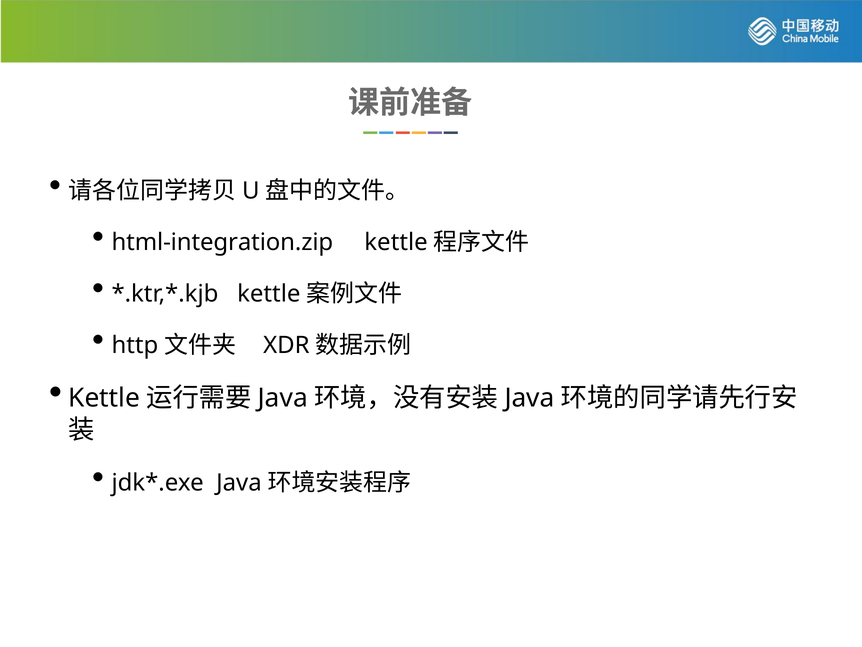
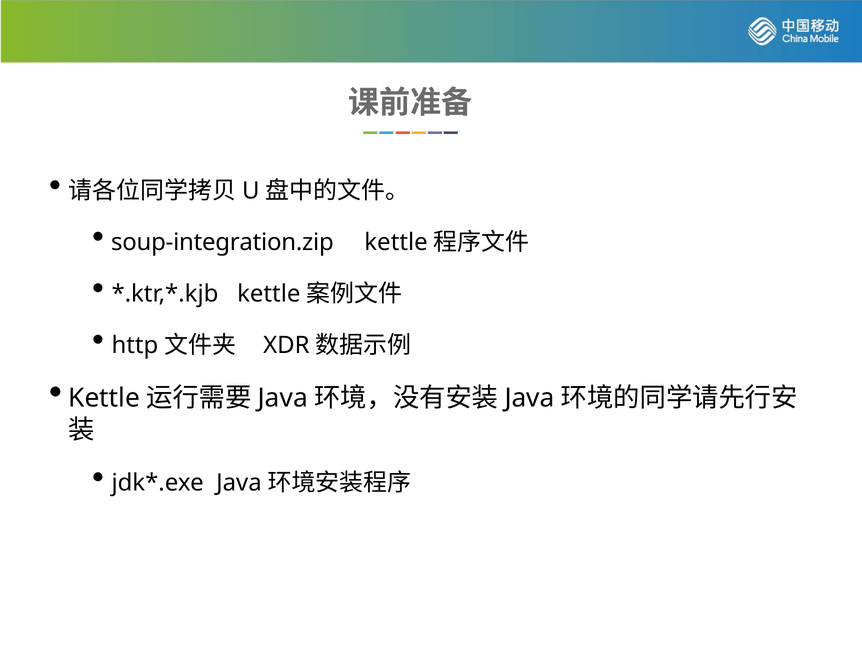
html-integration.zip: html-integration.zip -> soup-integration.zip (222, 242)
